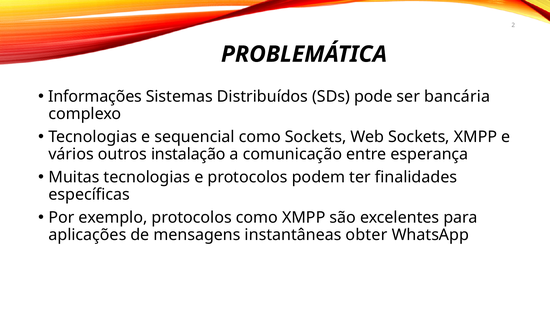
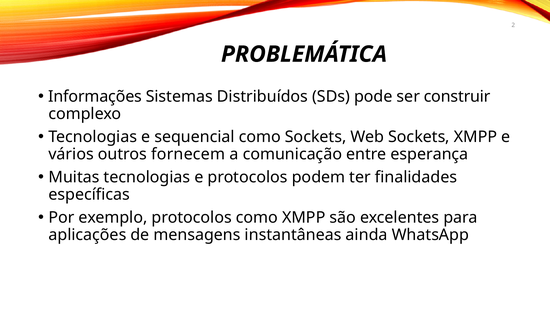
bancária: bancária -> construir (457, 97)
instalação: instalação -> fornecem (188, 154)
obter: obter -> ainda (367, 235)
